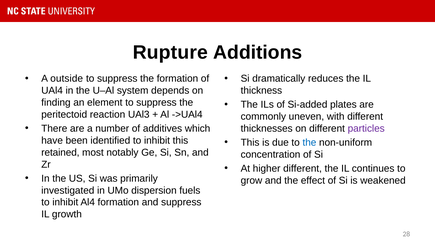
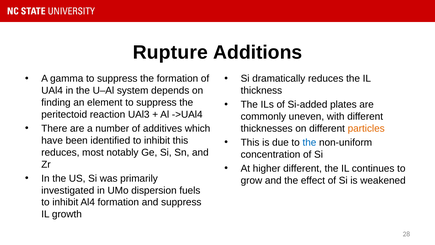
outside: outside -> gamma (67, 79)
particles colour: purple -> orange (366, 128)
retained: retained -> reduces (60, 152)
